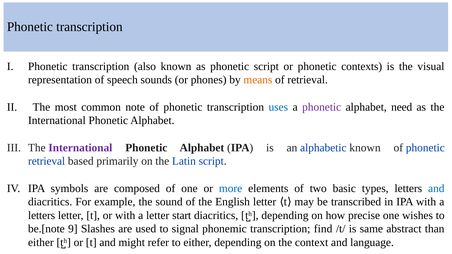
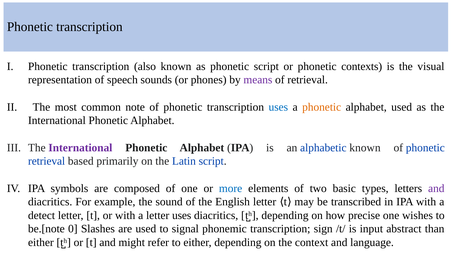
means colour: orange -> purple (258, 80)
phonetic colour: purple -> orange (322, 107)
alphabet need: need -> used (402, 107)
and colour: blue -> purple (436, 188)
letters: letters -> detect (42, 216)
letter start: start -> uses (182, 216)
9: 9 -> 0 (73, 229)
find: find -> sign (323, 229)
same: same -> input (371, 229)
